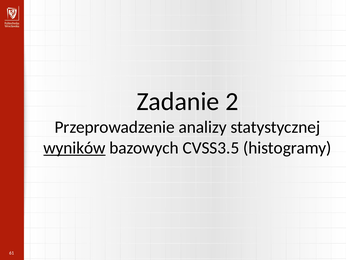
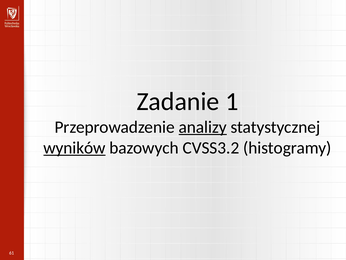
2: 2 -> 1 (232, 101)
analizy underline: none -> present (203, 127)
CVSS3.5: CVSS3.5 -> CVSS3.2 (211, 148)
